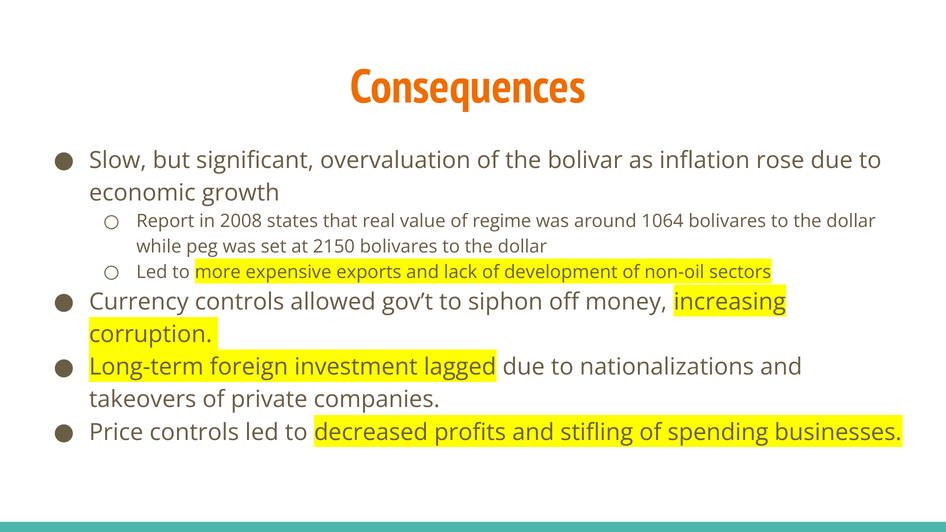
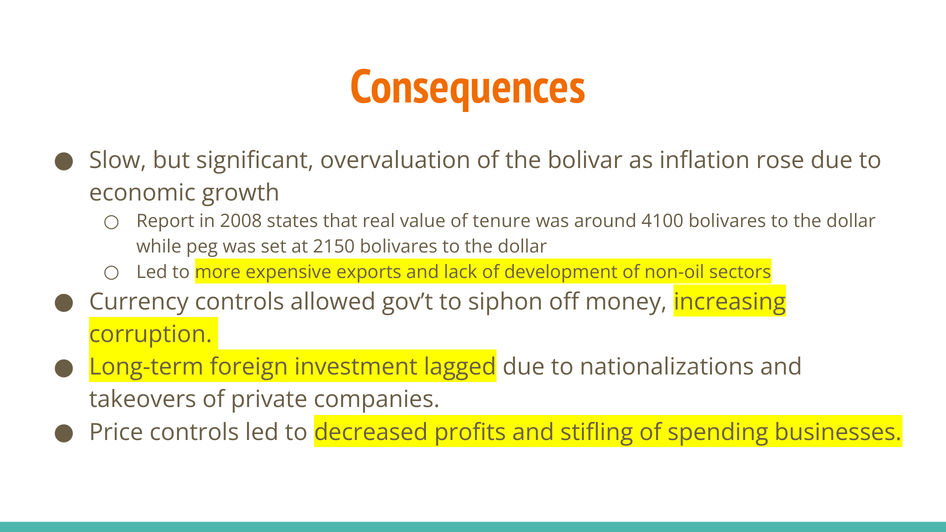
regime: regime -> tenure (502, 221)
1064: 1064 -> 4100 (663, 221)
